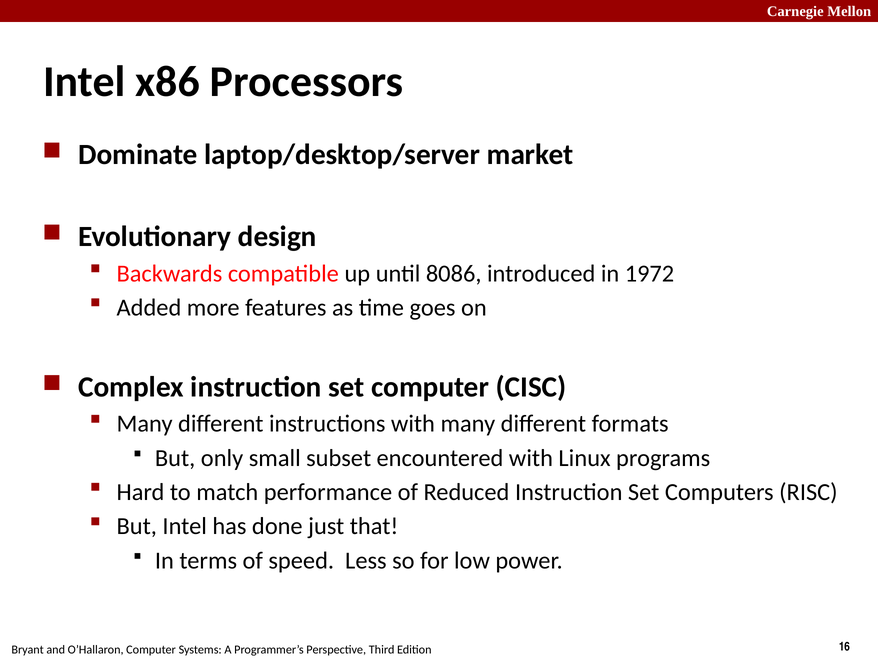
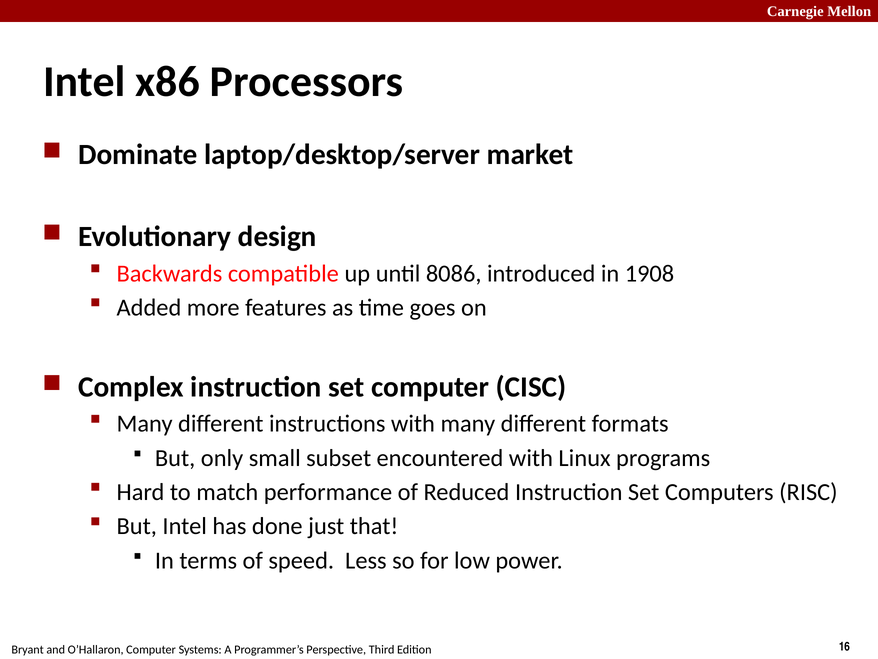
1972: 1972 -> 1908 (649, 273)
